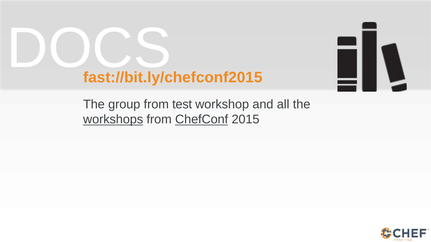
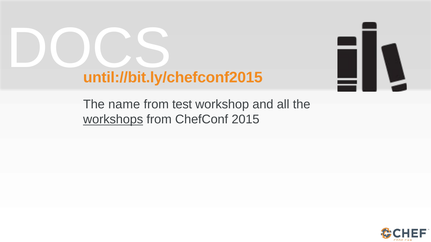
fast://bit.ly/chefconf2015: fast://bit.ly/chefconf2015 -> until://bit.ly/chefconf2015 (173, 78)
group: group -> name (124, 105)
ChefConf underline: present -> none (202, 120)
